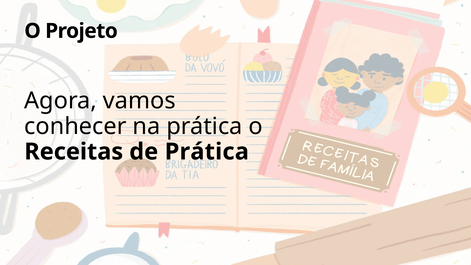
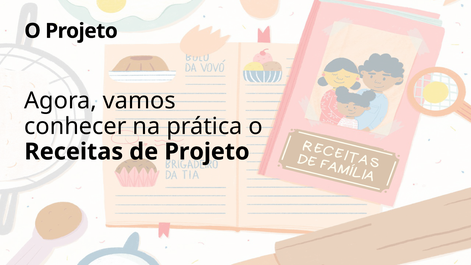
de Prática: Prática -> Projeto (207, 152)
